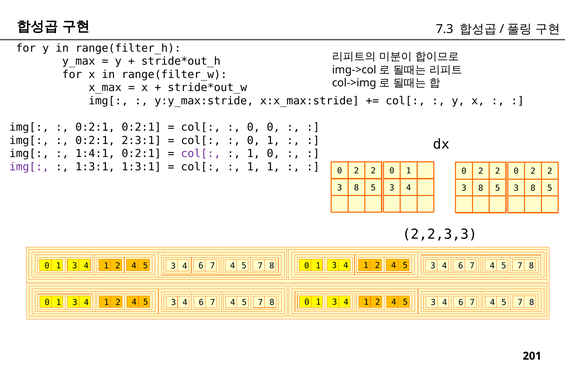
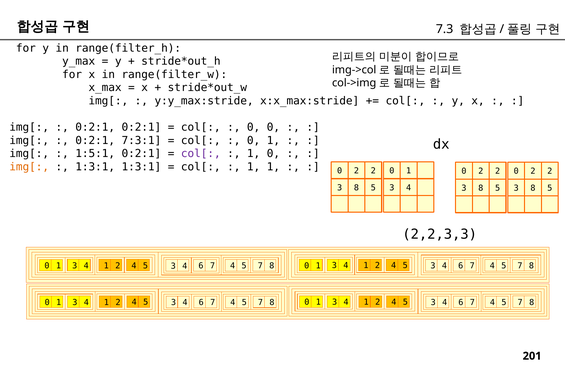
2:3:1: 2:3:1 -> 7:3:1 (141, 140)
1:4:1: 1:4:1 -> 1:5:1 (95, 154)
img[ colour: purple -> orange (29, 167)
